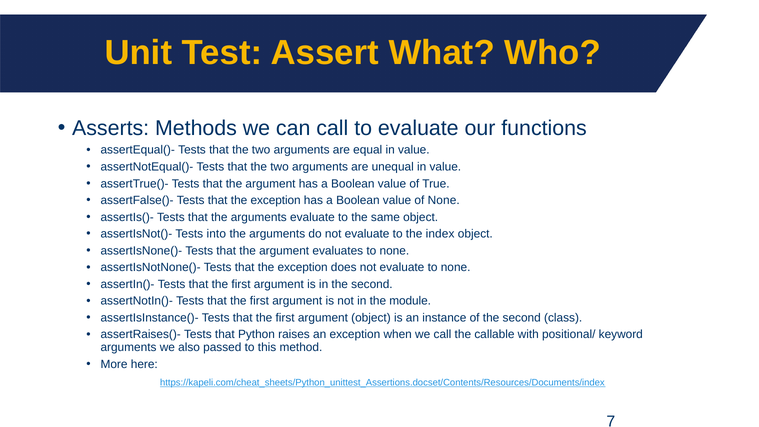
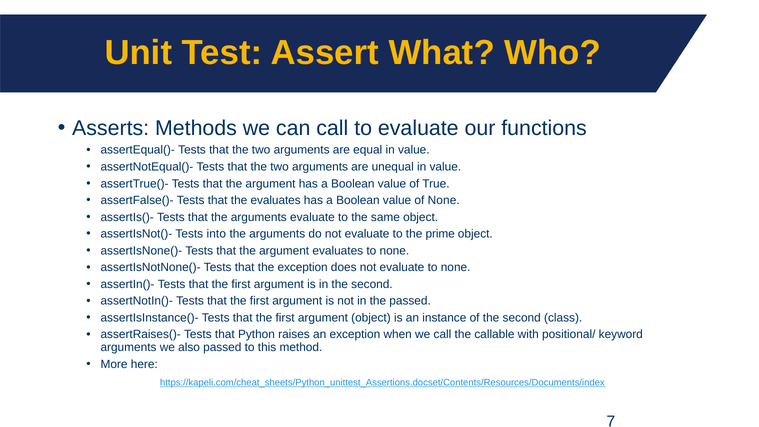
exception: exception -> evaluates (276, 200)
index: index -> prime (440, 234)
the module: module -> passed (410, 301)
